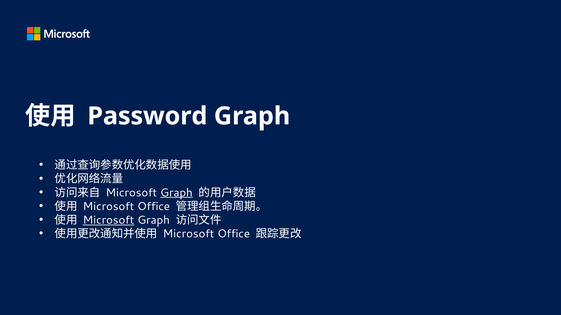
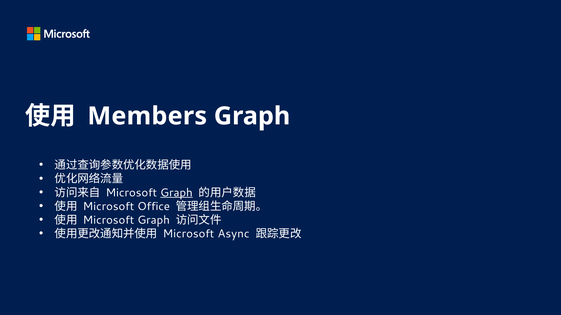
Password: Password -> Members (147, 116)
Microsoft underline: present -> none (108, 220)
Office: Office -> Async (234, 234)
